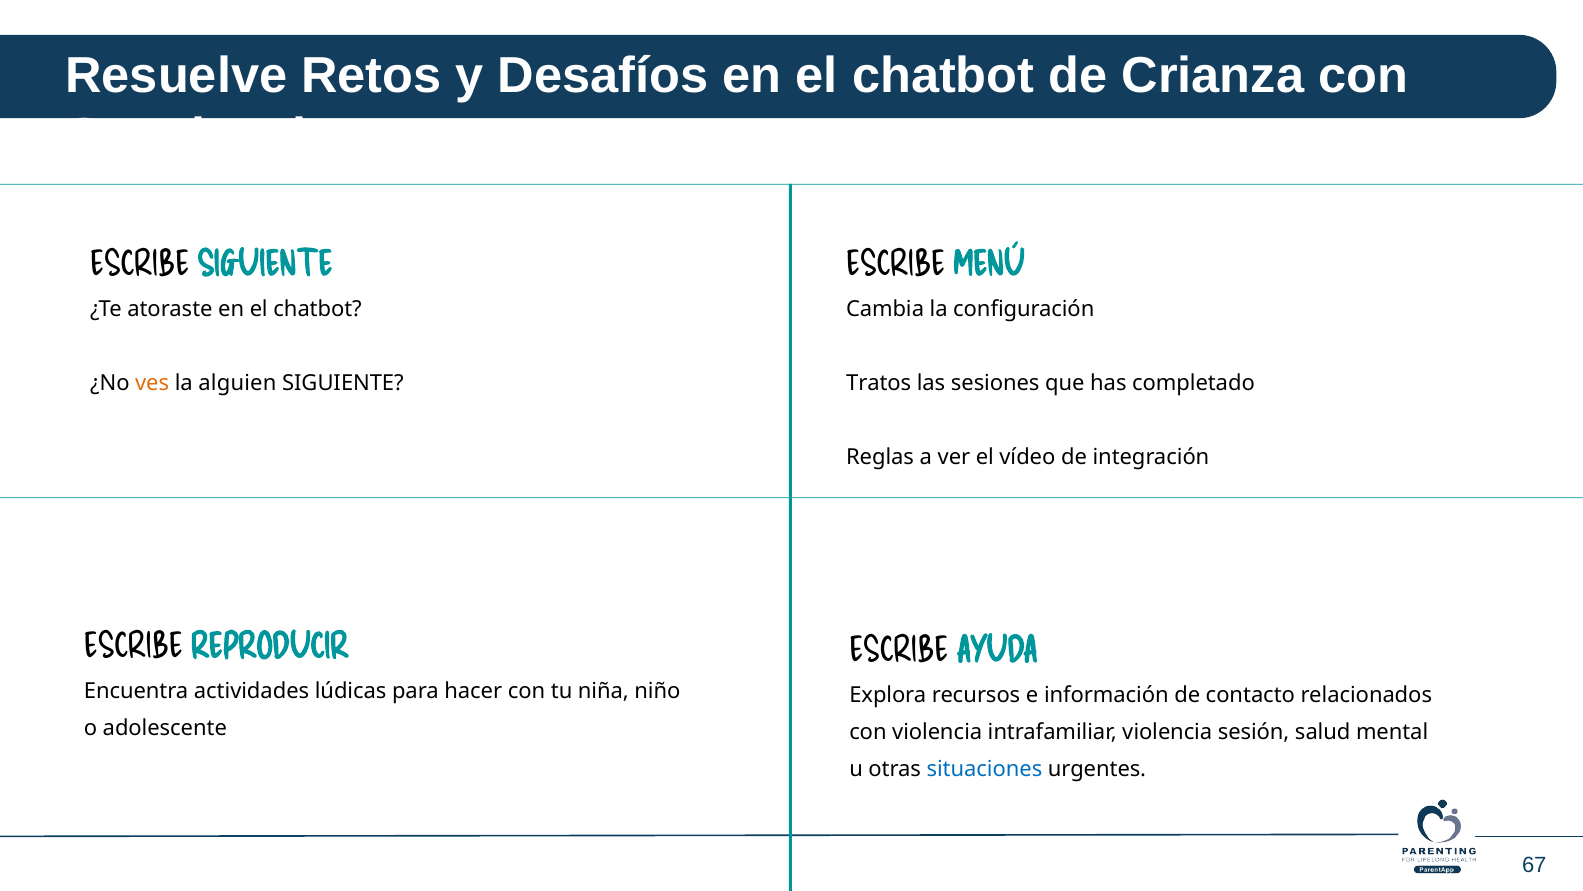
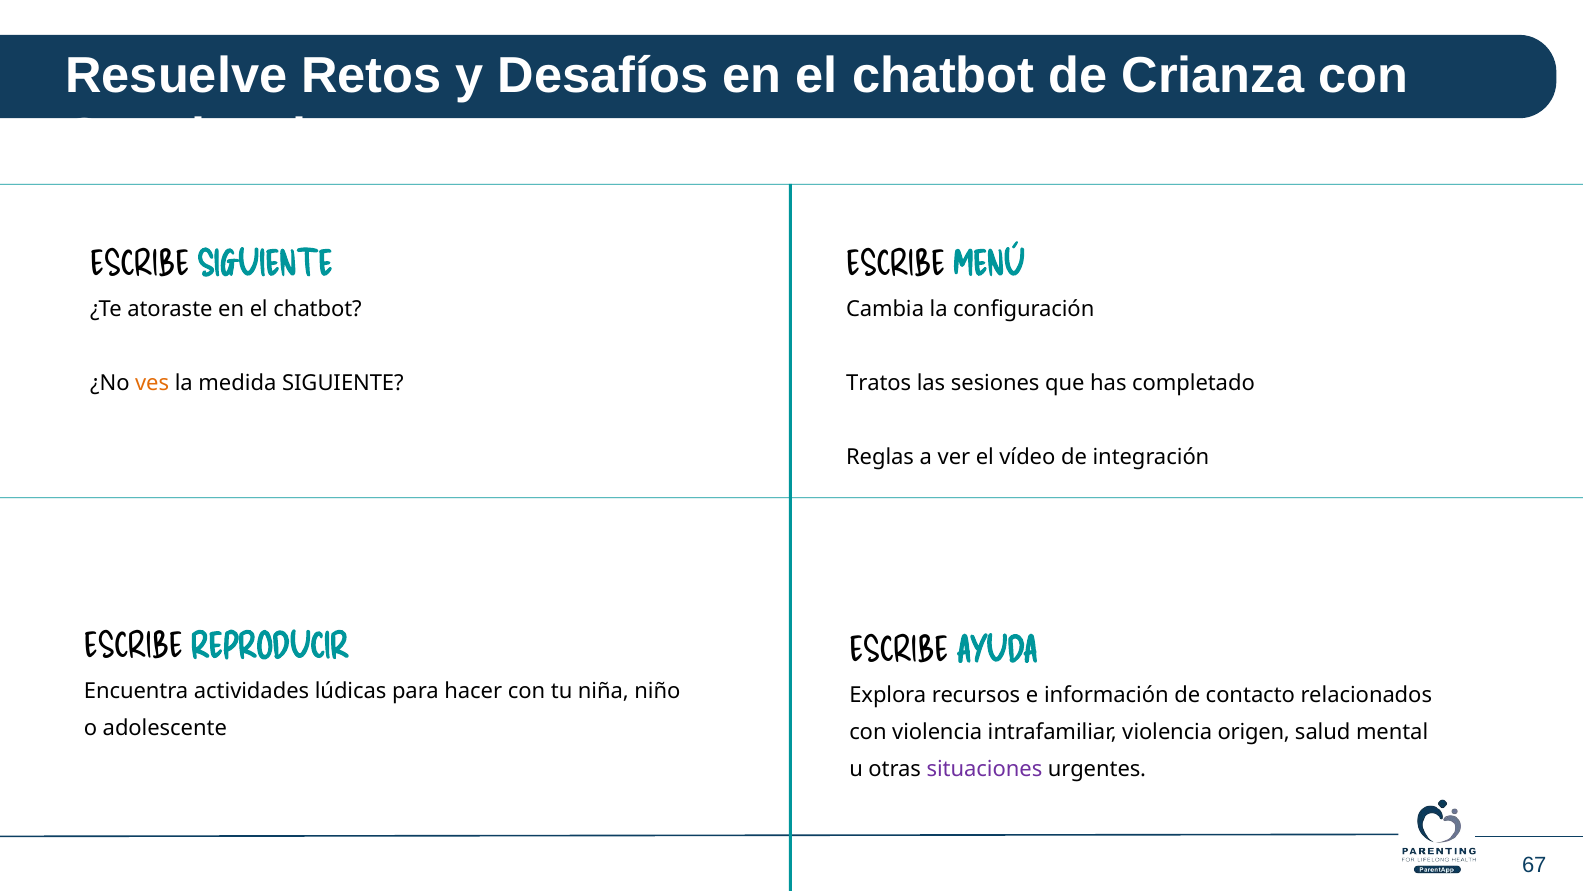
alguien: alguien -> medida (237, 383)
sesión: sesión -> origen (1254, 732)
situaciones colour: blue -> purple (984, 769)
